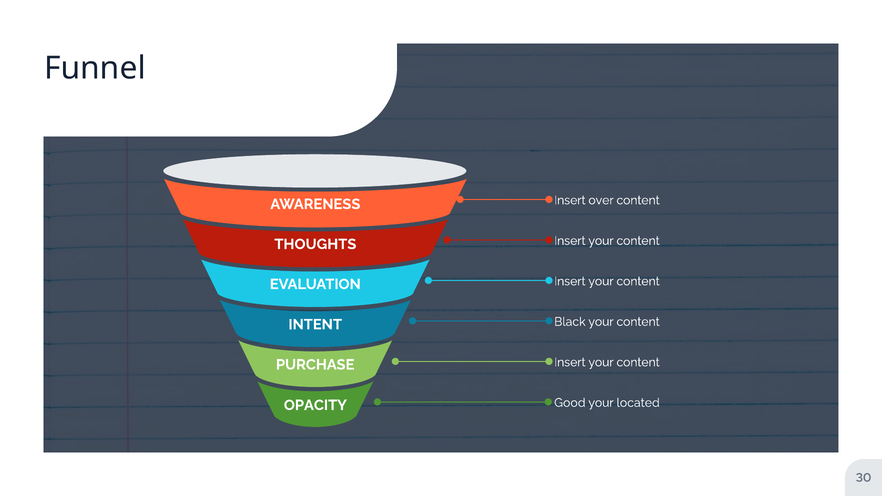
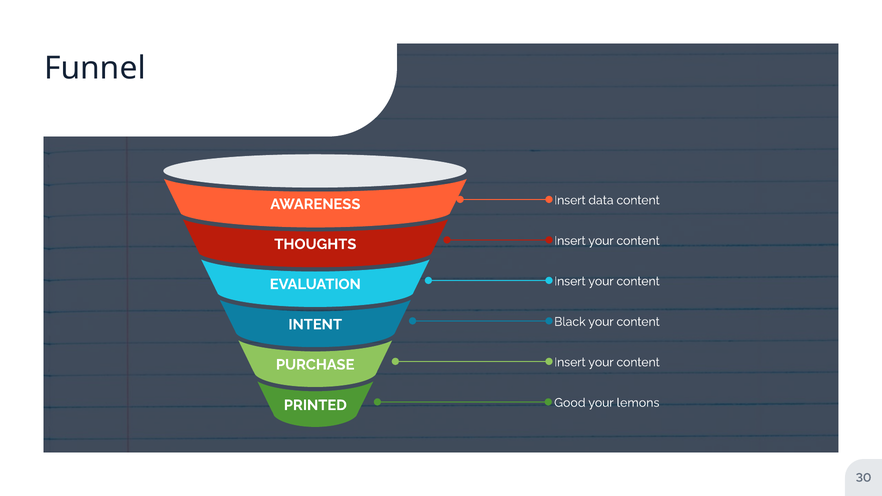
over: over -> data (601, 200)
located: located -> lemons (638, 403)
OPACITY: OPACITY -> PRINTED (315, 405)
